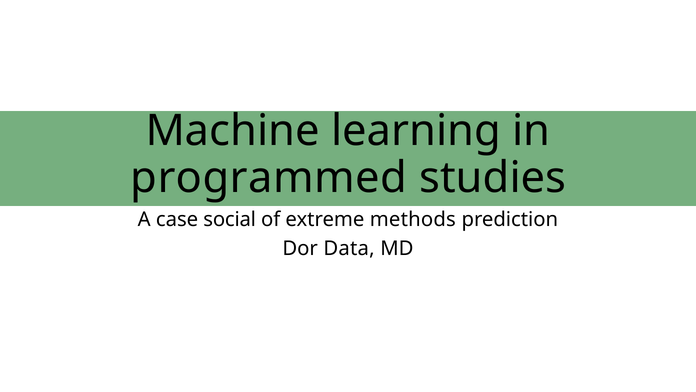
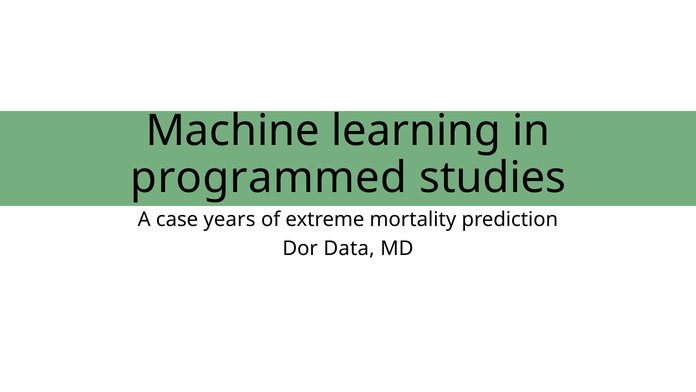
social: social -> years (229, 219)
methods: methods -> mortality (413, 219)
